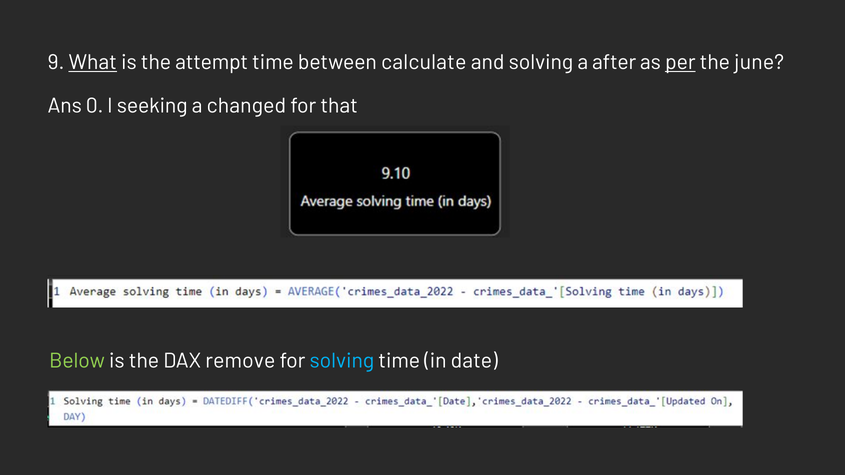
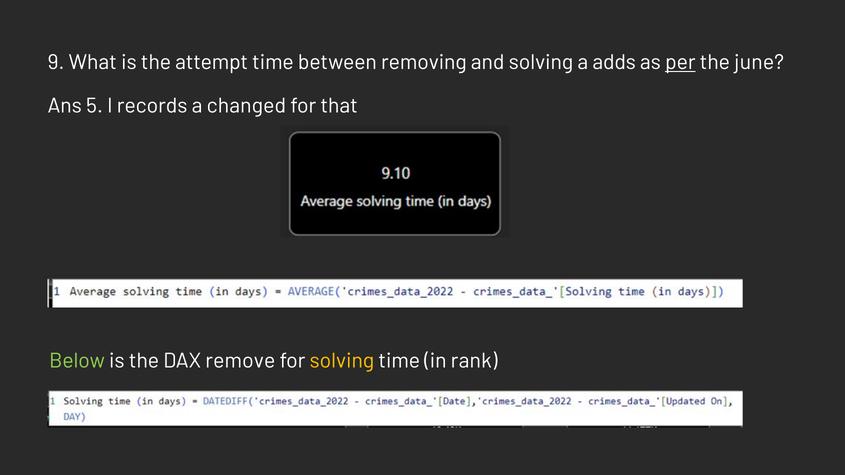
What underline: present -> none (93, 62)
calculate: calculate -> removing (424, 62)
after: after -> adds (614, 62)
0: 0 -> 5 (94, 106)
seeking: seeking -> records (152, 106)
solving colour: light blue -> yellow (342, 361)
date: date -> rank (474, 361)
